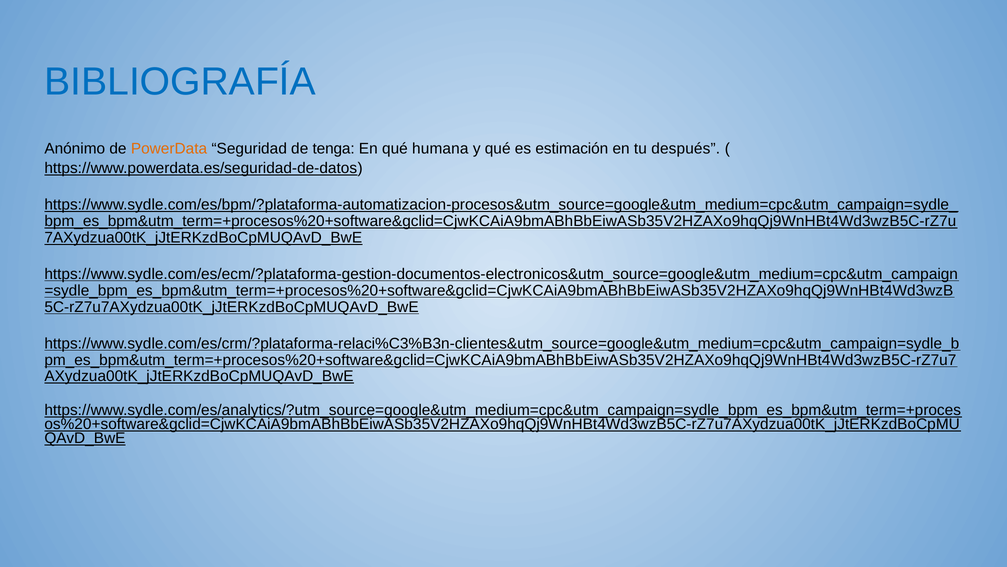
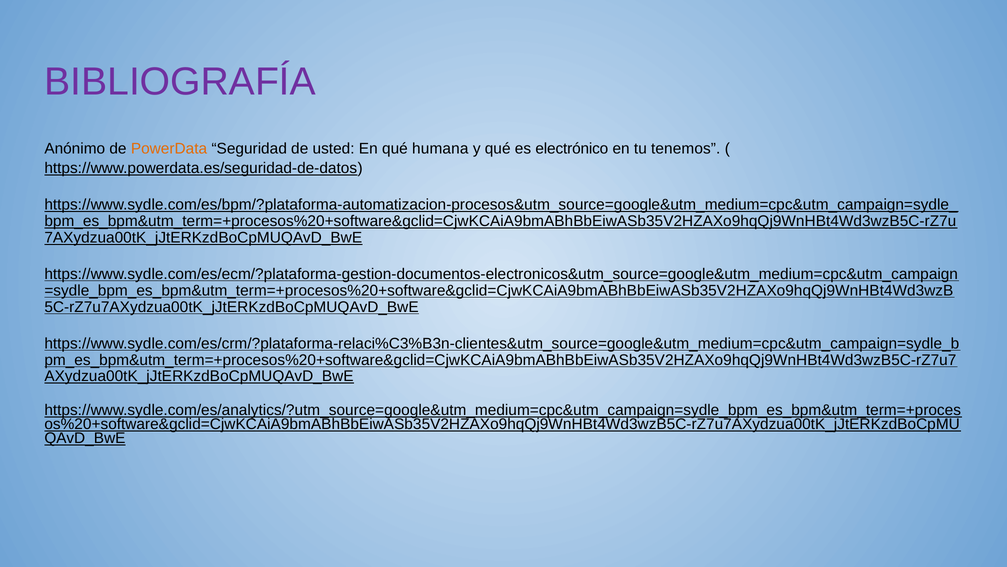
BIBLIOGRAFÍA colour: blue -> purple (180, 82)
tenga: tenga -> usted (334, 148)
estimación: estimación -> electrónico (572, 148)
después: después -> tenemos (686, 148)
